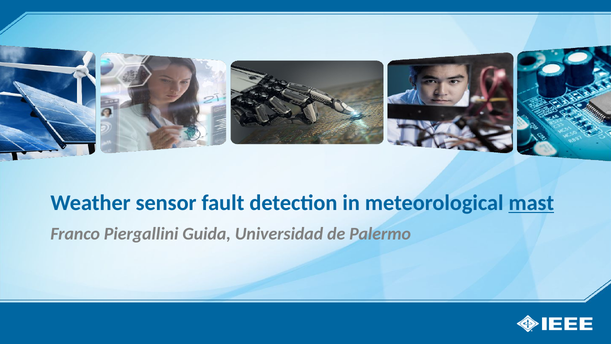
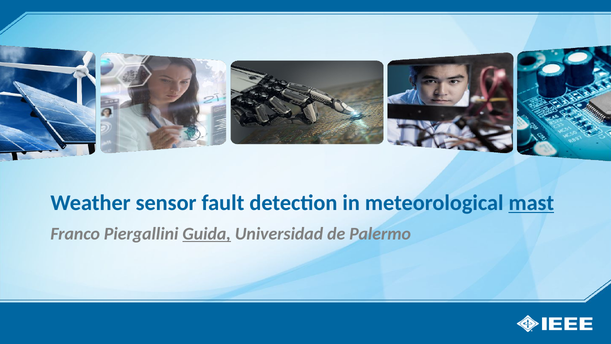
Guida underline: none -> present (207, 234)
